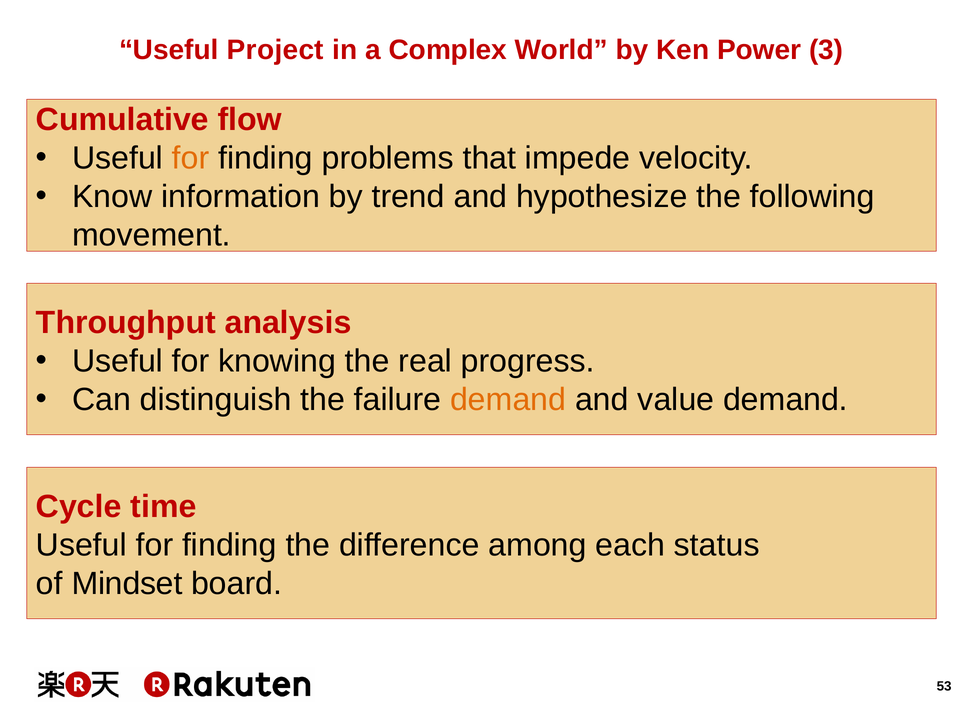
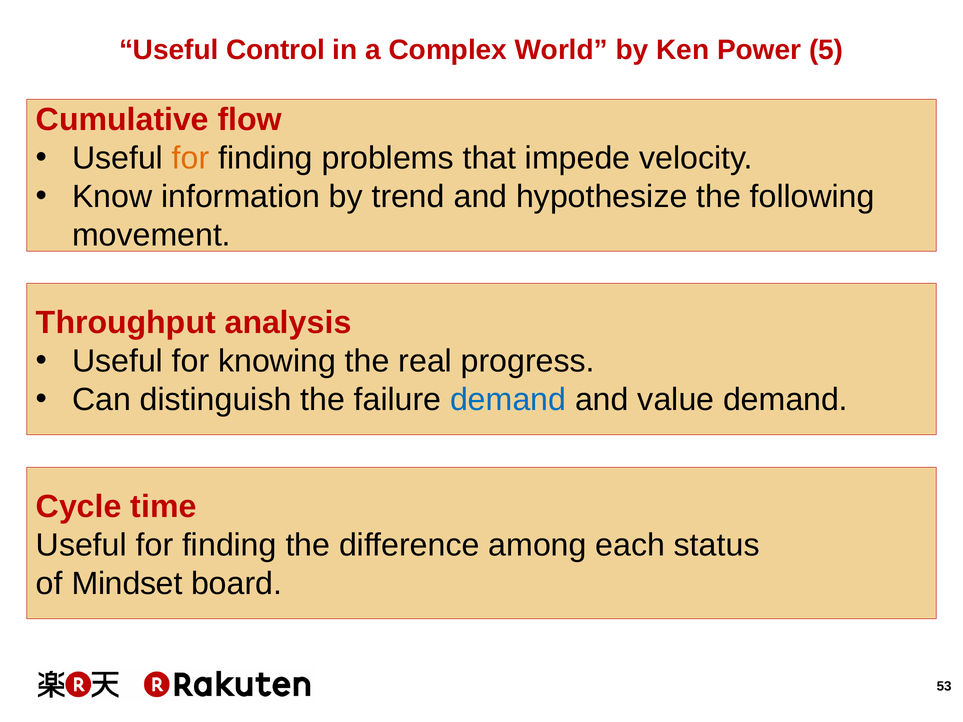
Project: Project -> Control (276, 50)
3: 3 -> 5 (826, 50)
demand colour: orange -> blue (508, 400)
